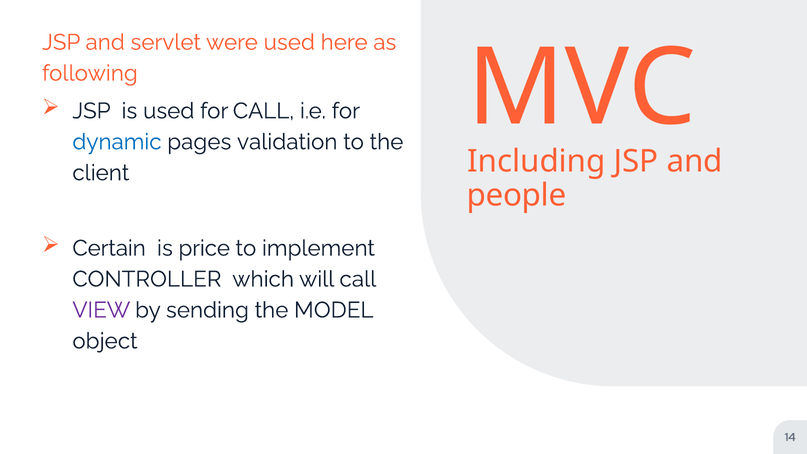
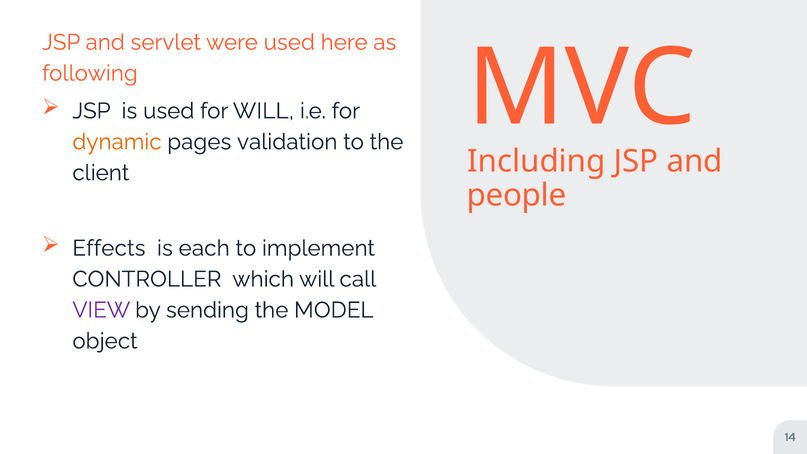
for CALL: CALL -> WILL (263, 111)
dynamic colour: blue -> orange (117, 142)
Certain: Certain -> Effects (109, 248)
price: price -> each (204, 248)
